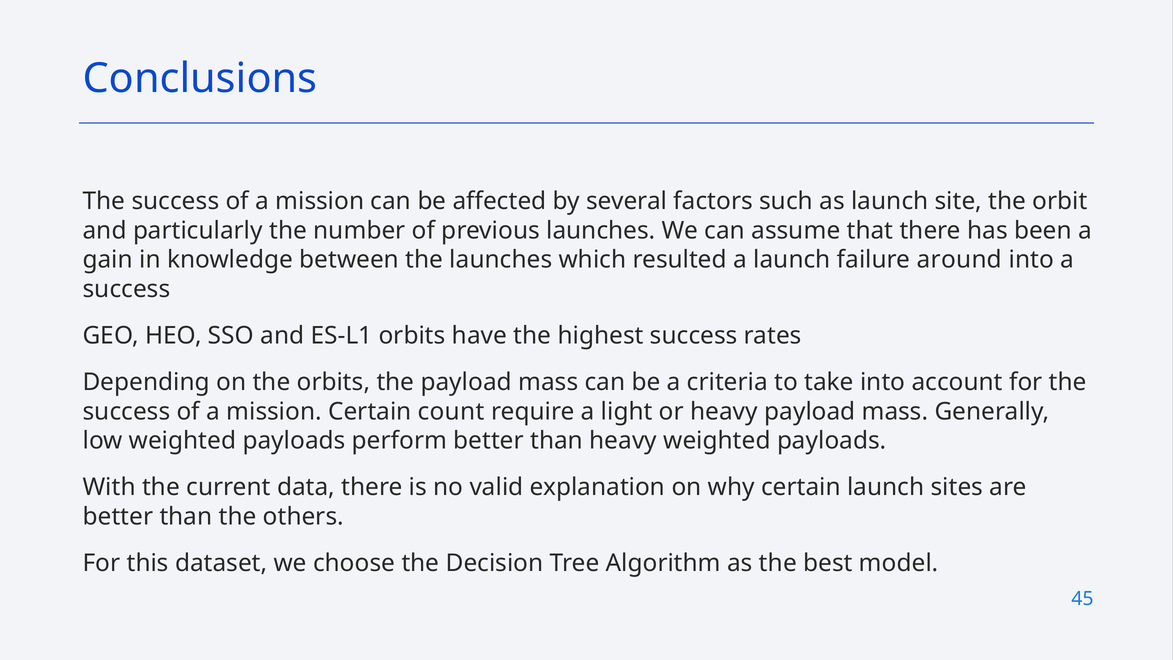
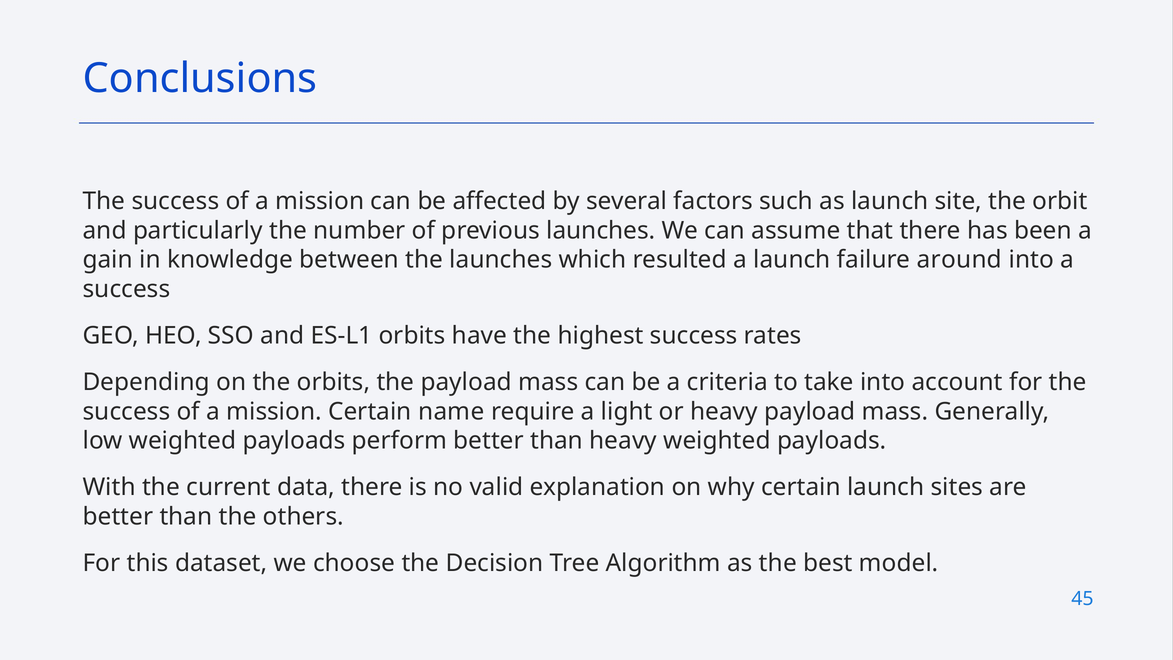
count: count -> name (451, 411)
